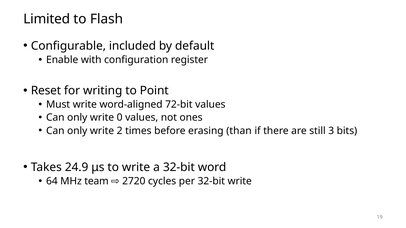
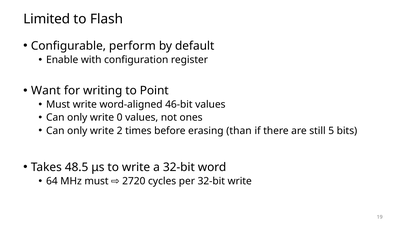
included: included -> perform (132, 46)
Reset: Reset -> Want (46, 91)
72-bit: 72-bit -> 46-bit (179, 105)
3: 3 -> 5 (331, 131)
24.9: 24.9 -> 48.5 (77, 167)
MHz team: team -> must (96, 181)
